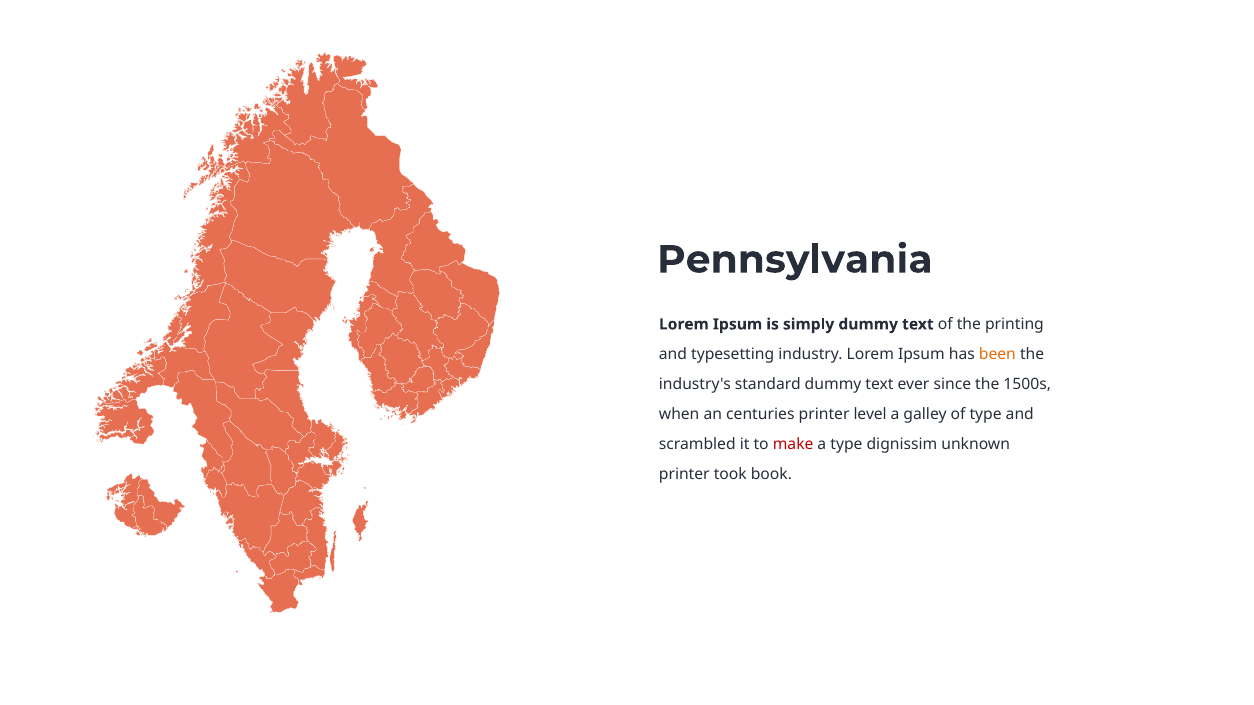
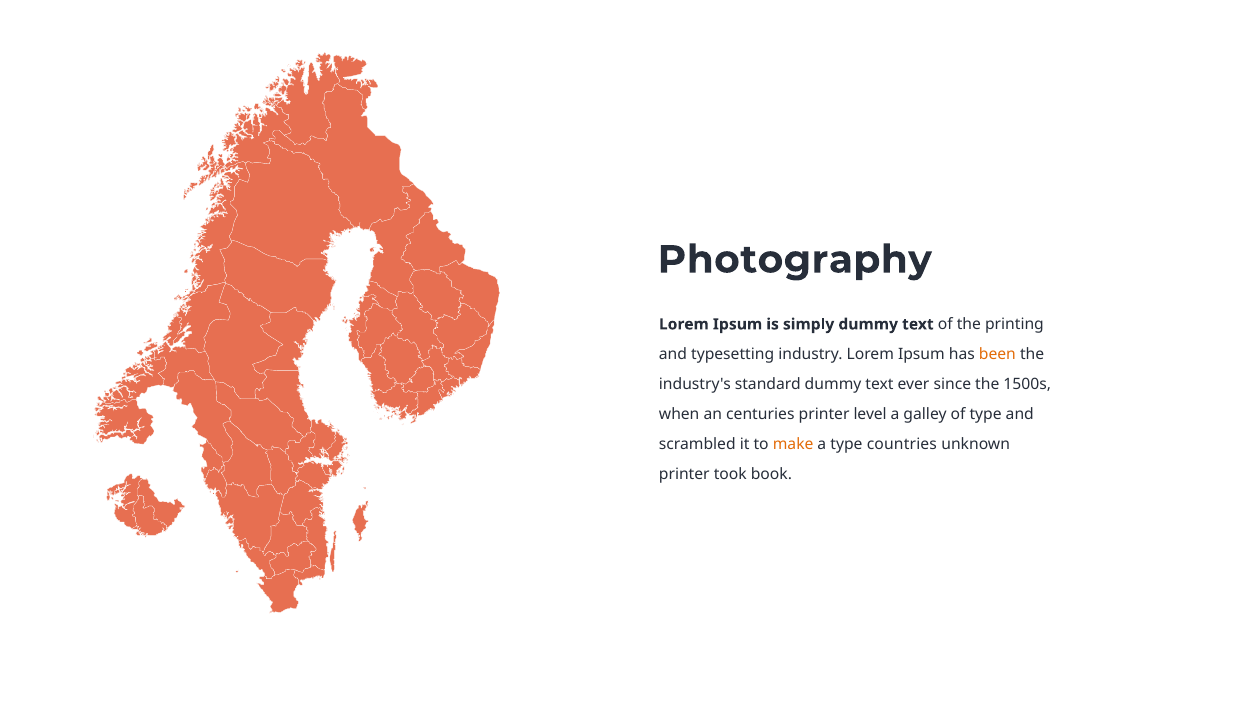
Pennsylvania: Pennsylvania -> Photography (795, 260)
make colour: red -> orange (793, 445)
dignissim: dignissim -> countries (902, 445)
